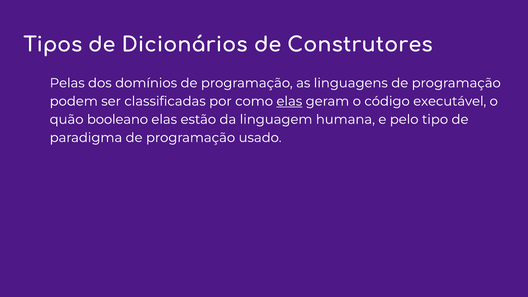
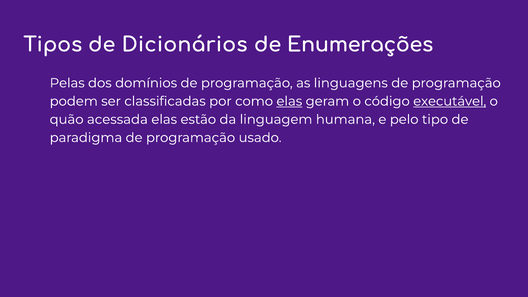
Construtores: Construtores -> Enumerações (360, 45)
executável underline: none -> present (450, 101)
booleano: booleano -> acessada (117, 119)
